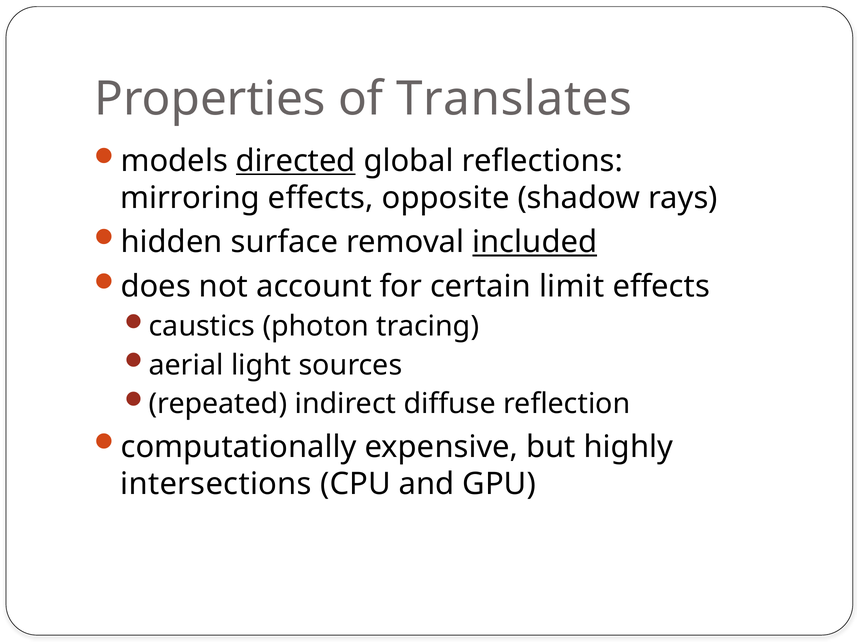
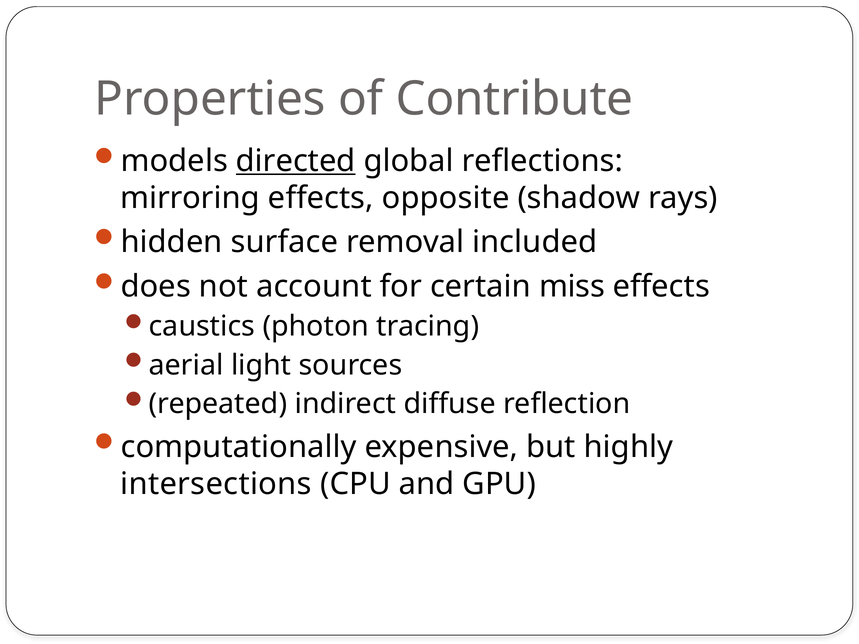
Translates: Translates -> Contribute (515, 99)
included underline: present -> none (535, 242)
limit: limit -> miss (572, 286)
